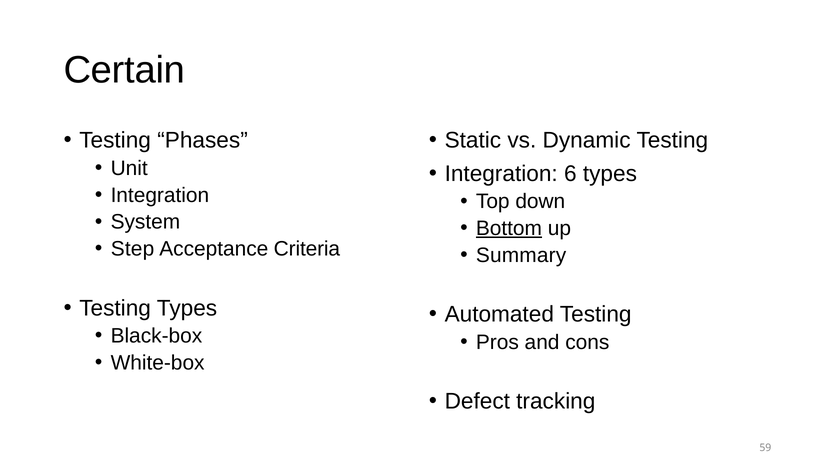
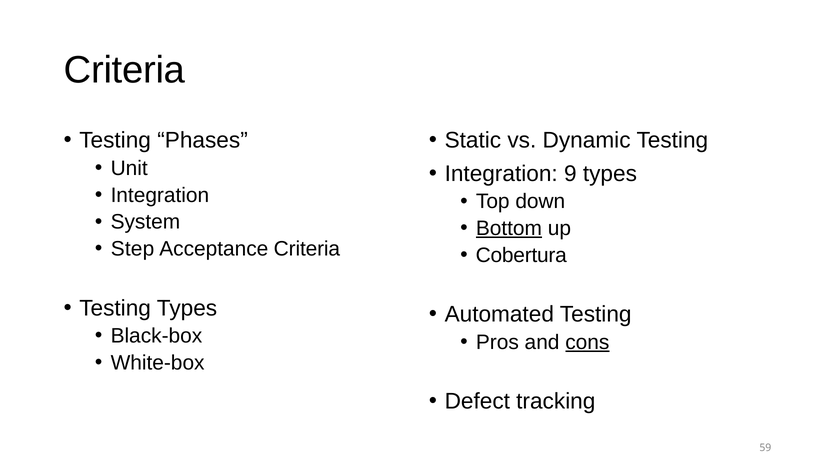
Certain: Certain -> Criteria (124, 70)
6: 6 -> 9 (570, 173)
Summary: Summary -> Cobertura (521, 255)
cons underline: none -> present (587, 342)
